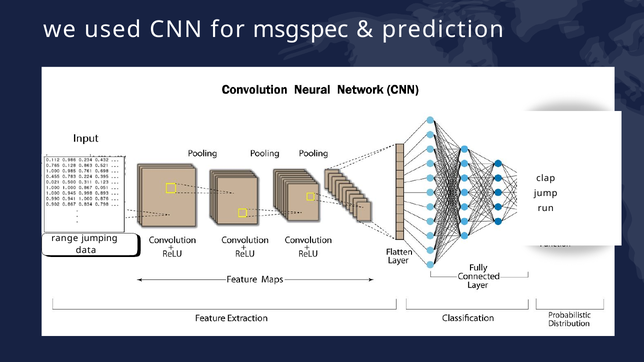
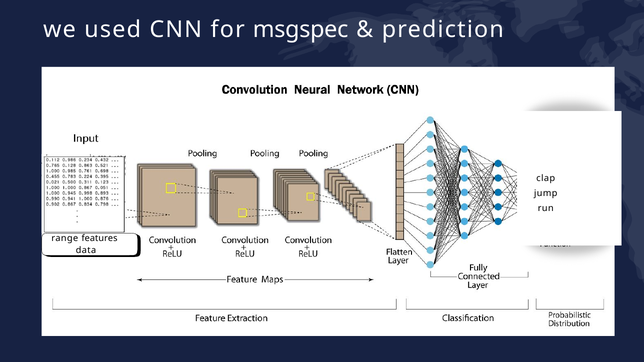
jumping: jumping -> features (100, 239)
